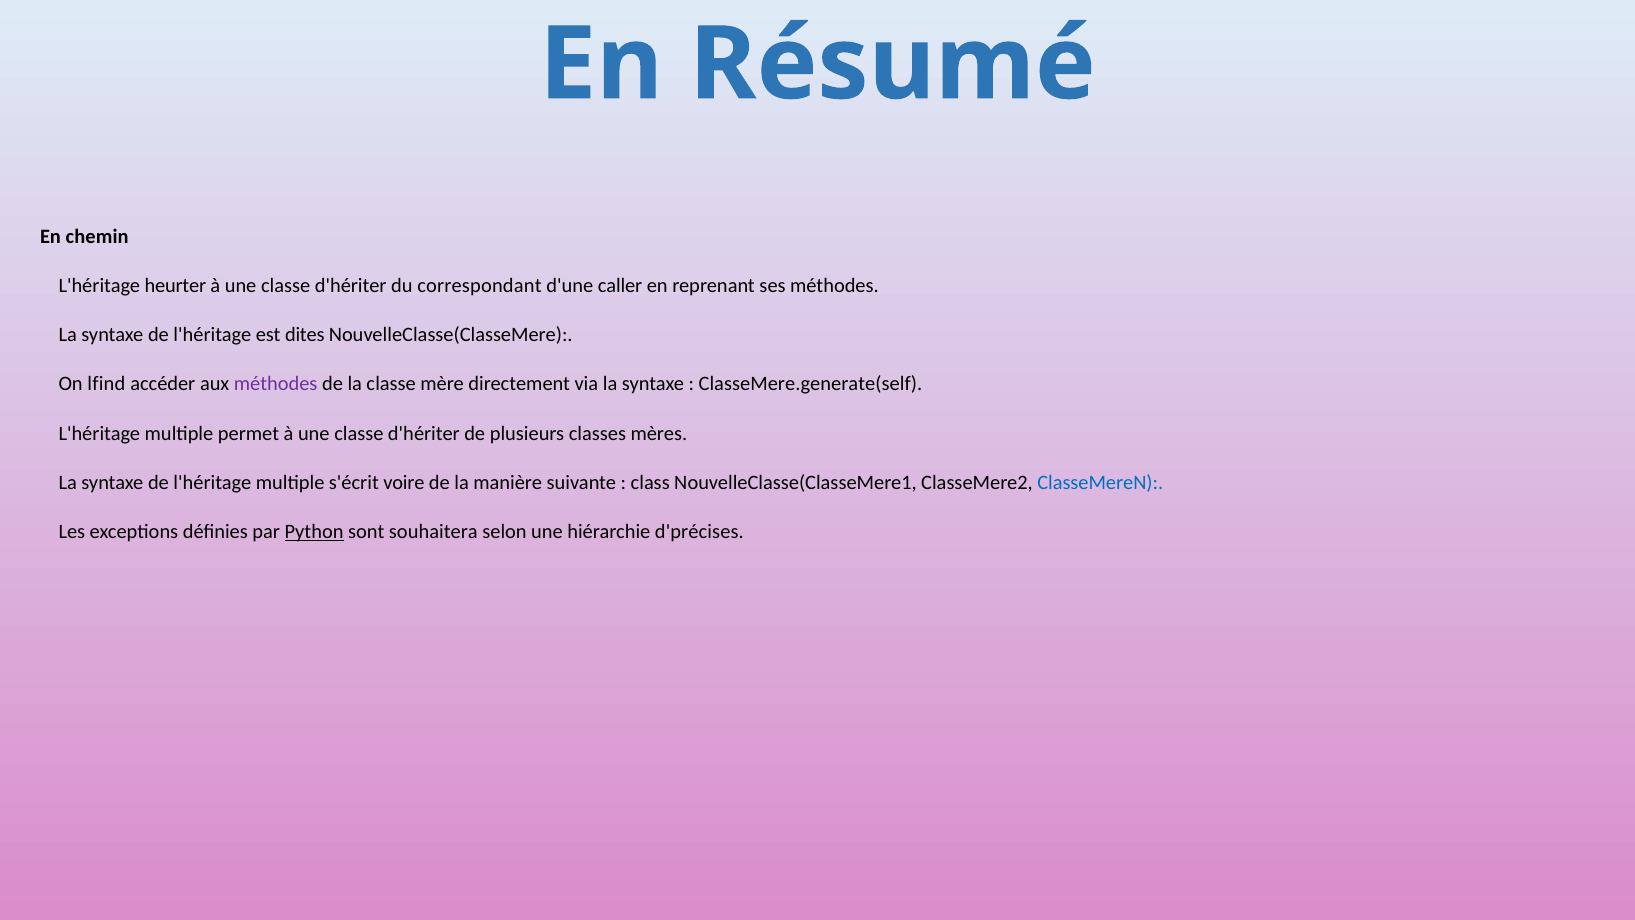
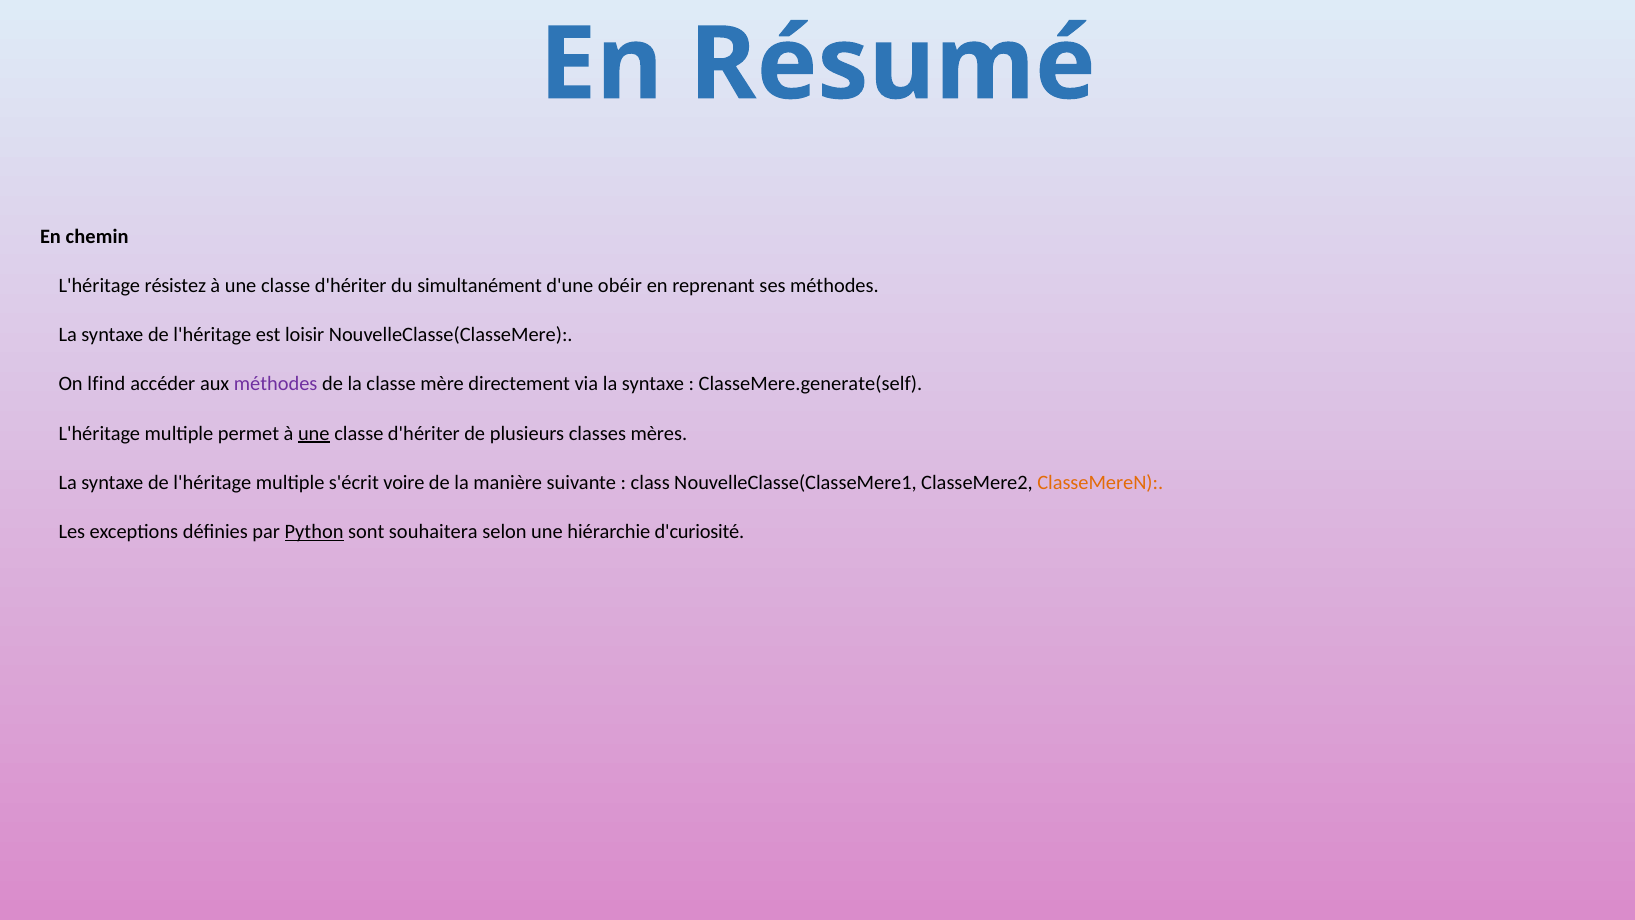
heurter: heurter -> résistez (175, 286)
correspondant: correspondant -> simultanément (480, 286)
caller: caller -> obéir (620, 286)
dites: dites -> loisir (305, 335)
une underline: none -> present (314, 433)
ClasseMereN colour: blue -> orange (1100, 482)
d'précises: d'précises -> d'curiosité (700, 531)
